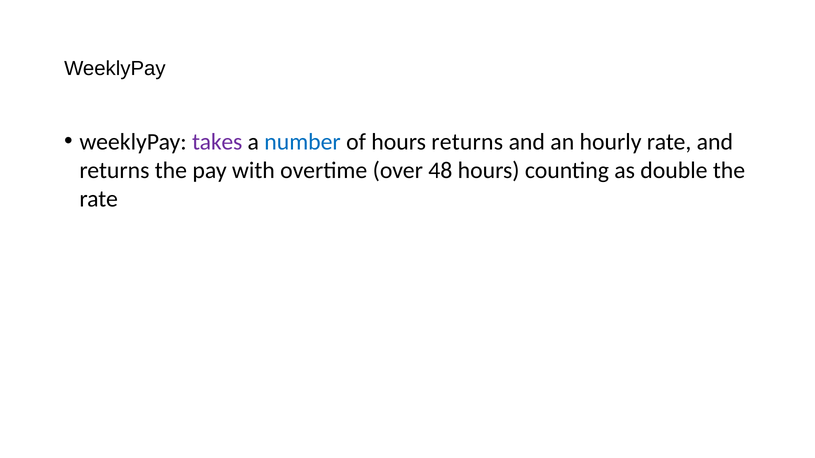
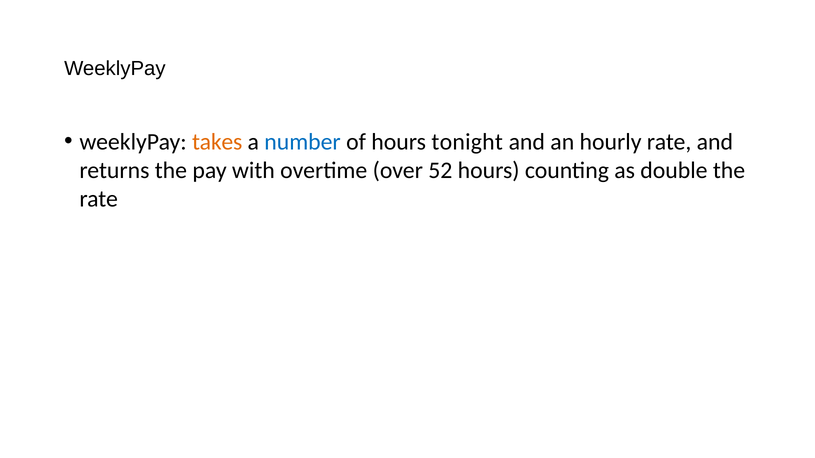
takes colour: purple -> orange (217, 142)
hours returns: returns -> tonight (467, 142)
48: 48 -> 52 (440, 171)
